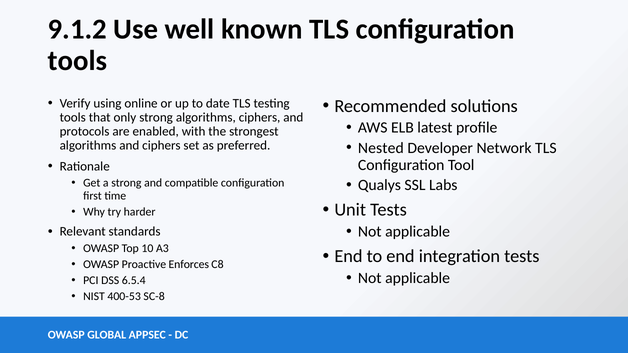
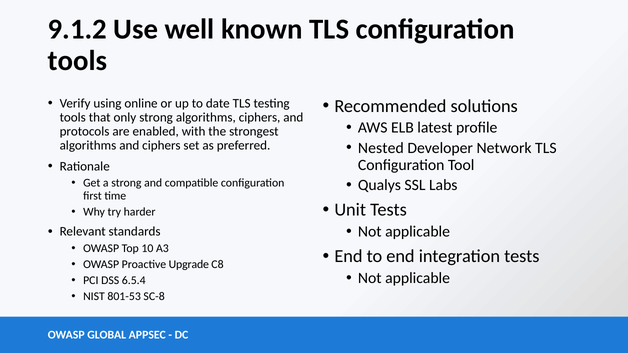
Enforces: Enforces -> Upgrade (189, 264)
400-53: 400-53 -> 801-53 (124, 296)
